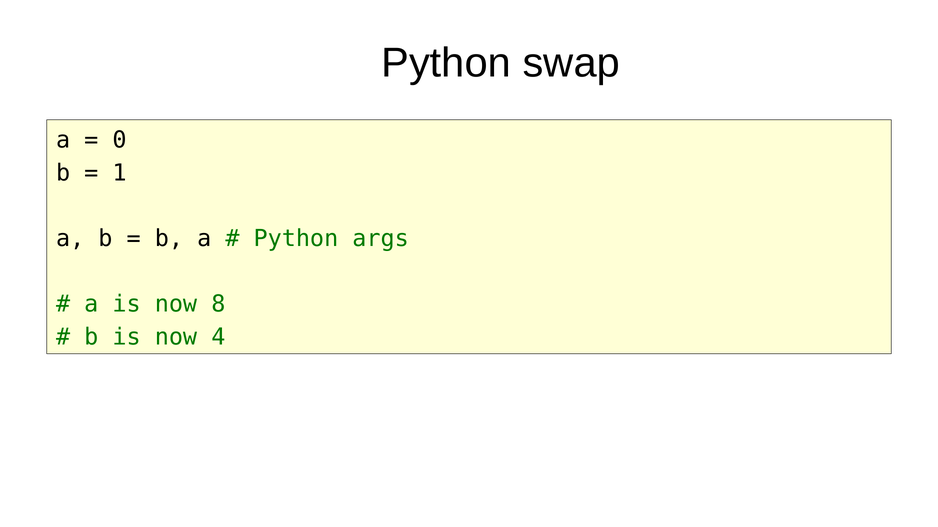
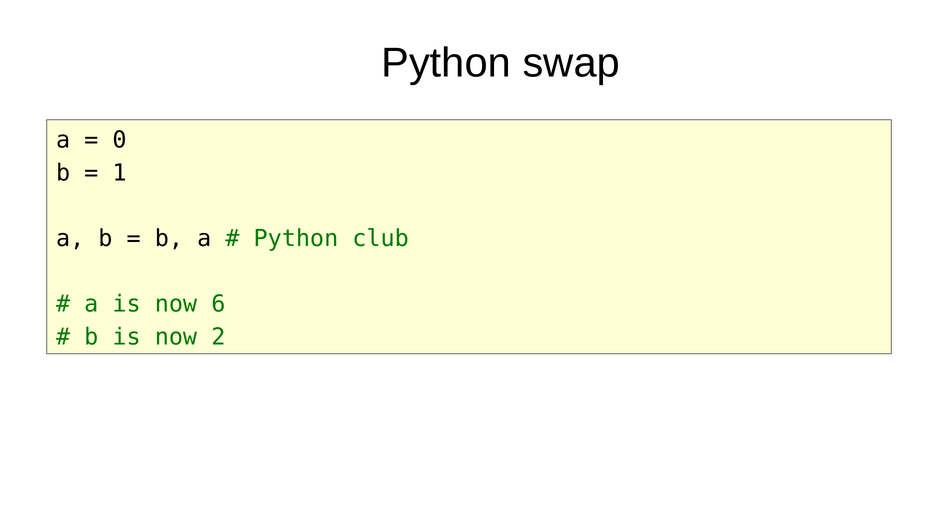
args: args -> club (381, 239)
8: 8 -> 6 (218, 304)
4: 4 -> 2 (218, 337)
